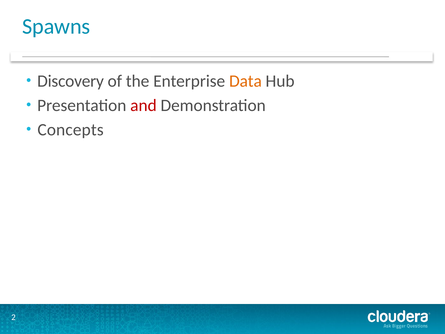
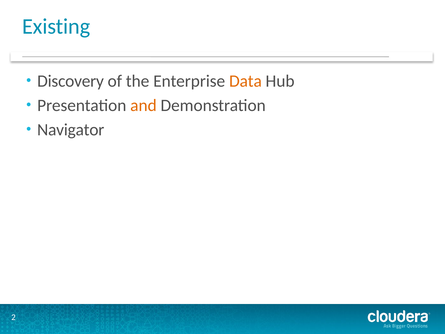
Spawns: Spawns -> Existing (56, 27)
and colour: red -> orange (143, 105)
Concepts: Concepts -> Navigator (71, 130)
